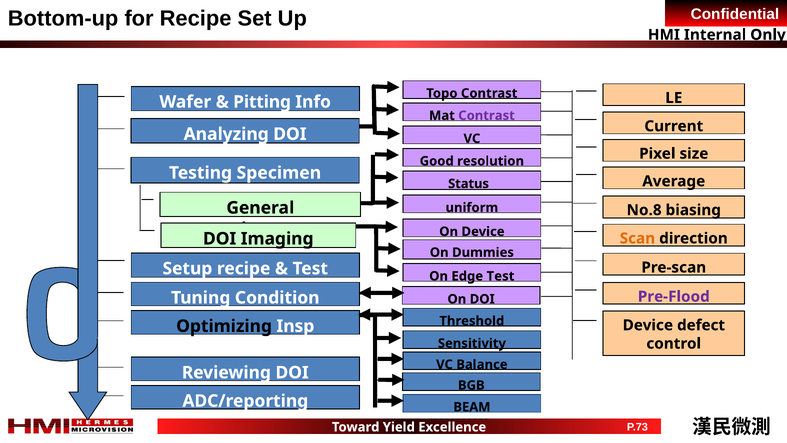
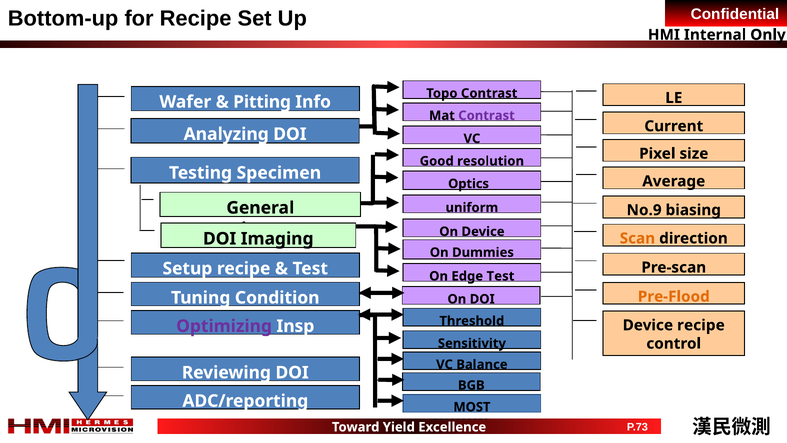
Status: Status -> Optics (469, 184)
No.8: No.8 -> No.9 (644, 210)
Pre-Flood colour: purple -> orange (674, 296)
Device defect: defect -> recipe (701, 325)
Optimizing colour: black -> purple (224, 326)
BEAM: BEAM -> MOST (472, 407)
